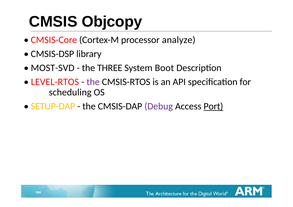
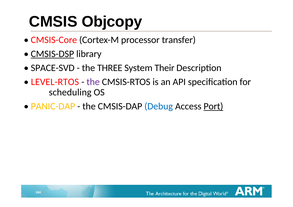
analyze: analyze -> transfer (179, 40)
CMSIS-DSP underline: none -> present (52, 54)
MOST-SVD: MOST-SVD -> SPACE-SVD (53, 68)
Boot: Boot -> Their (164, 68)
SETUP-DAP: SETUP-DAP -> PANIC-DAP (53, 106)
Debug colour: purple -> blue (159, 106)
